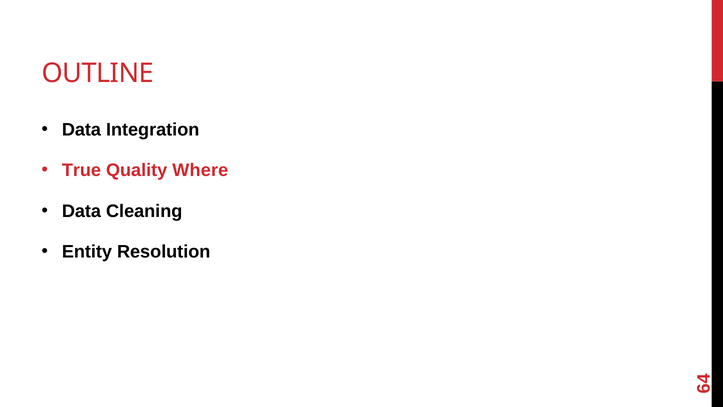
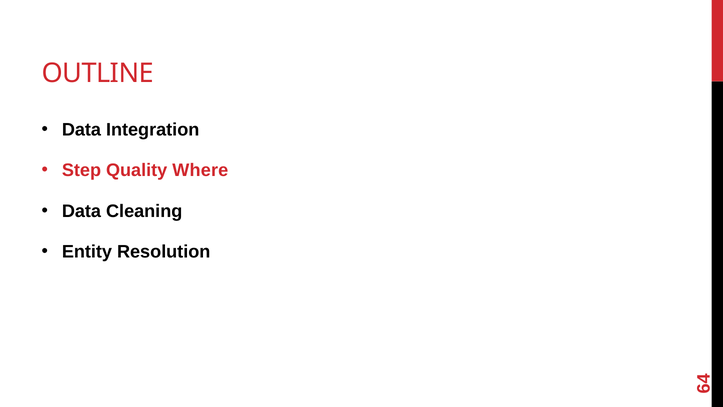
True: True -> Step (81, 170)
